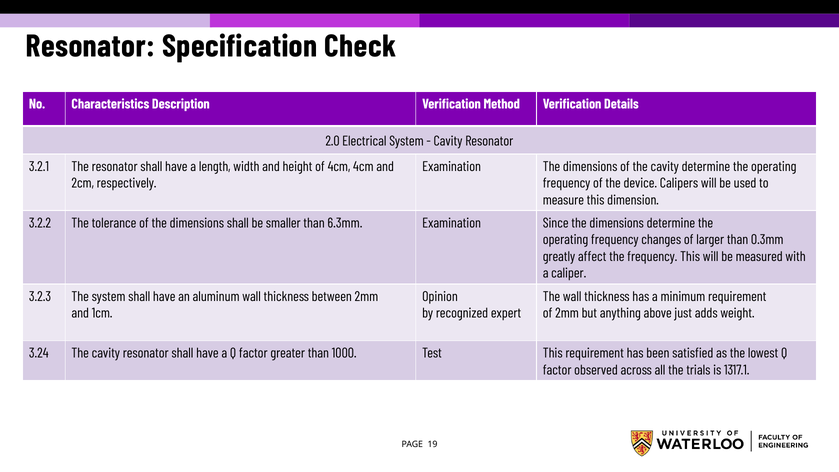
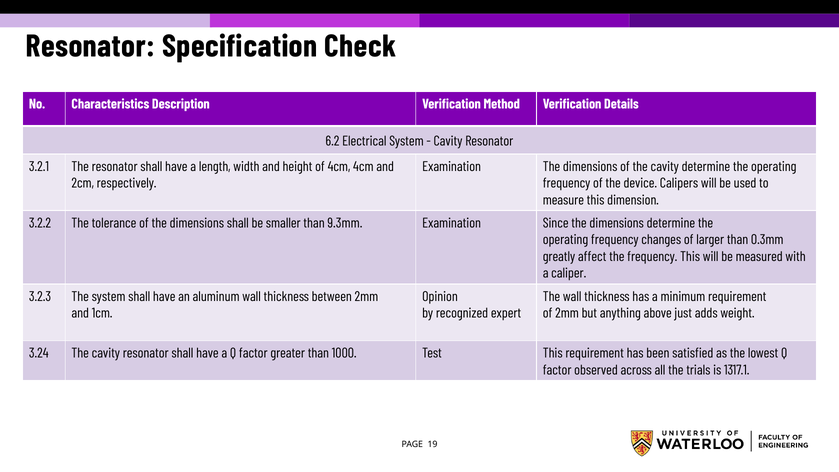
2.0: 2.0 -> 6.2 (332, 141)
6.3mm: 6.3mm -> 9.3mm (345, 223)
